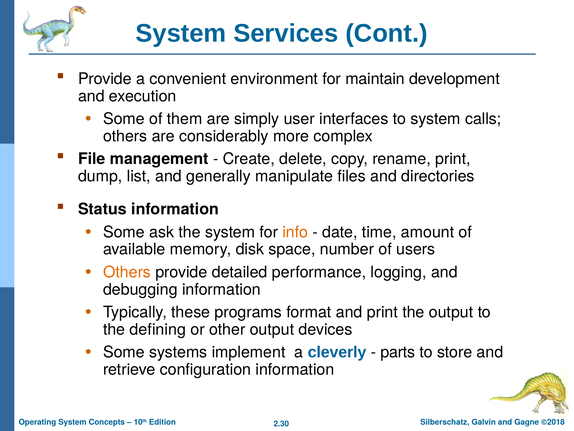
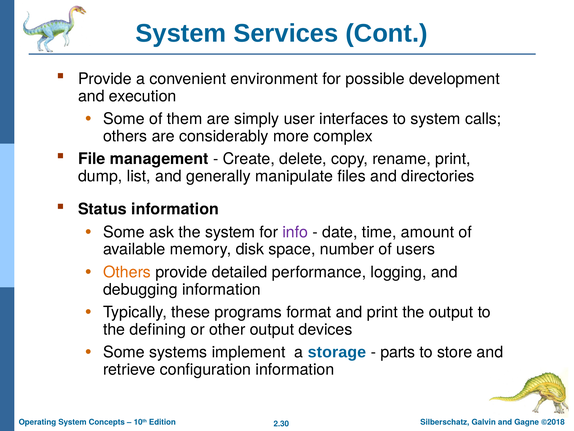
maintain: maintain -> possible (375, 79)
info colour: orange -> purple (295, 232)
cleverly: cleverly -> storage (337, 352)
